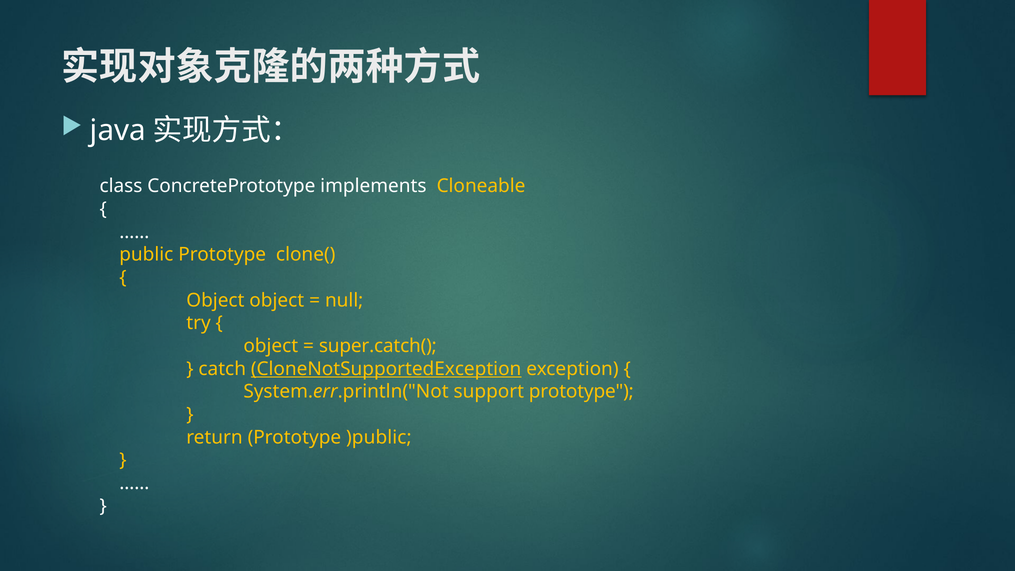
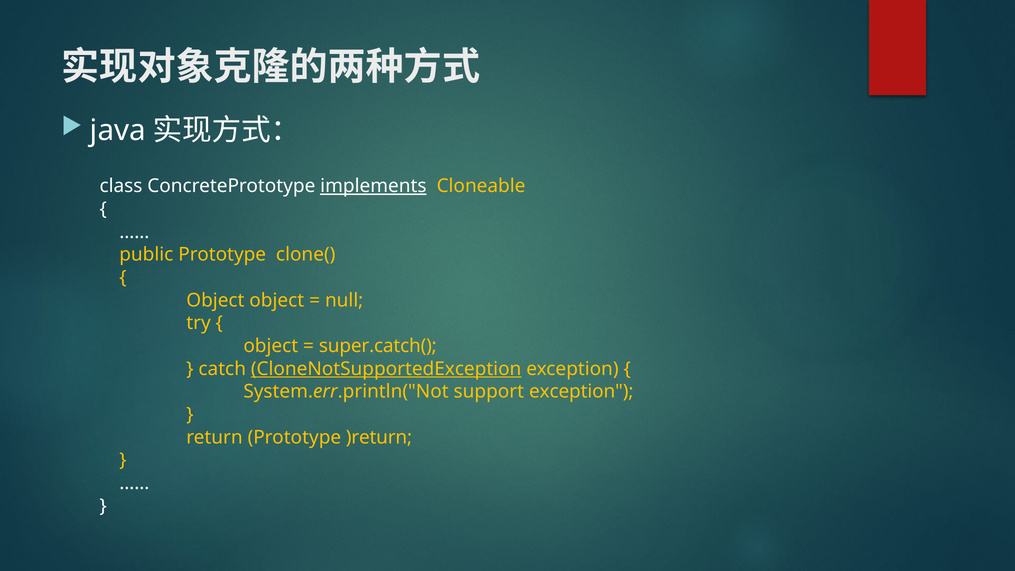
implements underline: none -> present (373, 186)
support prototype: prototype -> exception (581, 392)
)public: )public -> )return (379, 437)
